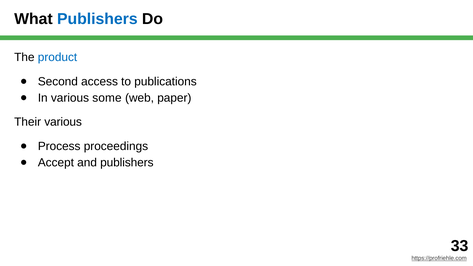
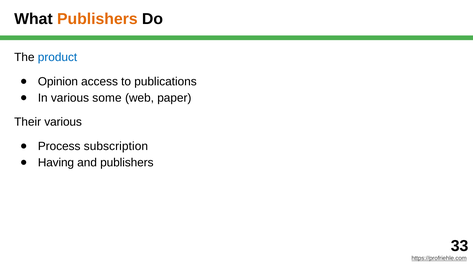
Publishers colour: blue -> orange (97, 19)
Second: Second -> Opinion (58, 82)
proceedings: proceedings -> subscription (116, 146)
Accept: Accept -> Having (56, 163)
